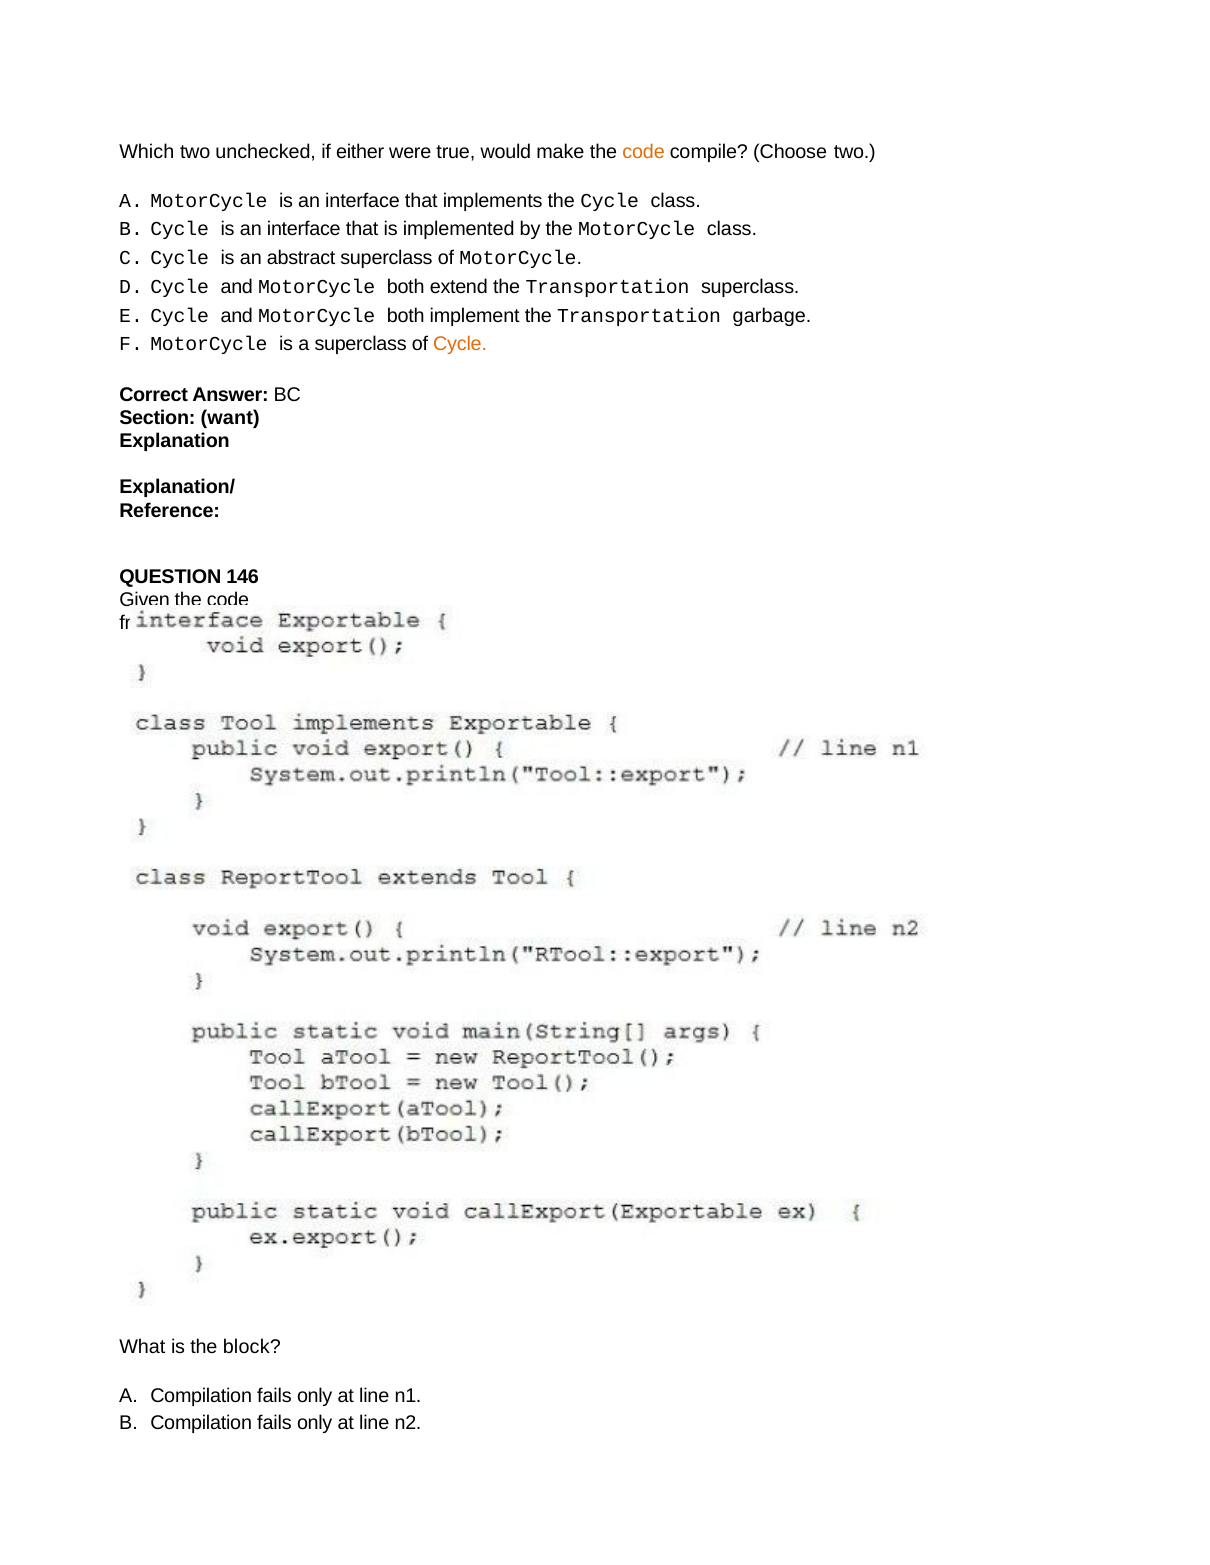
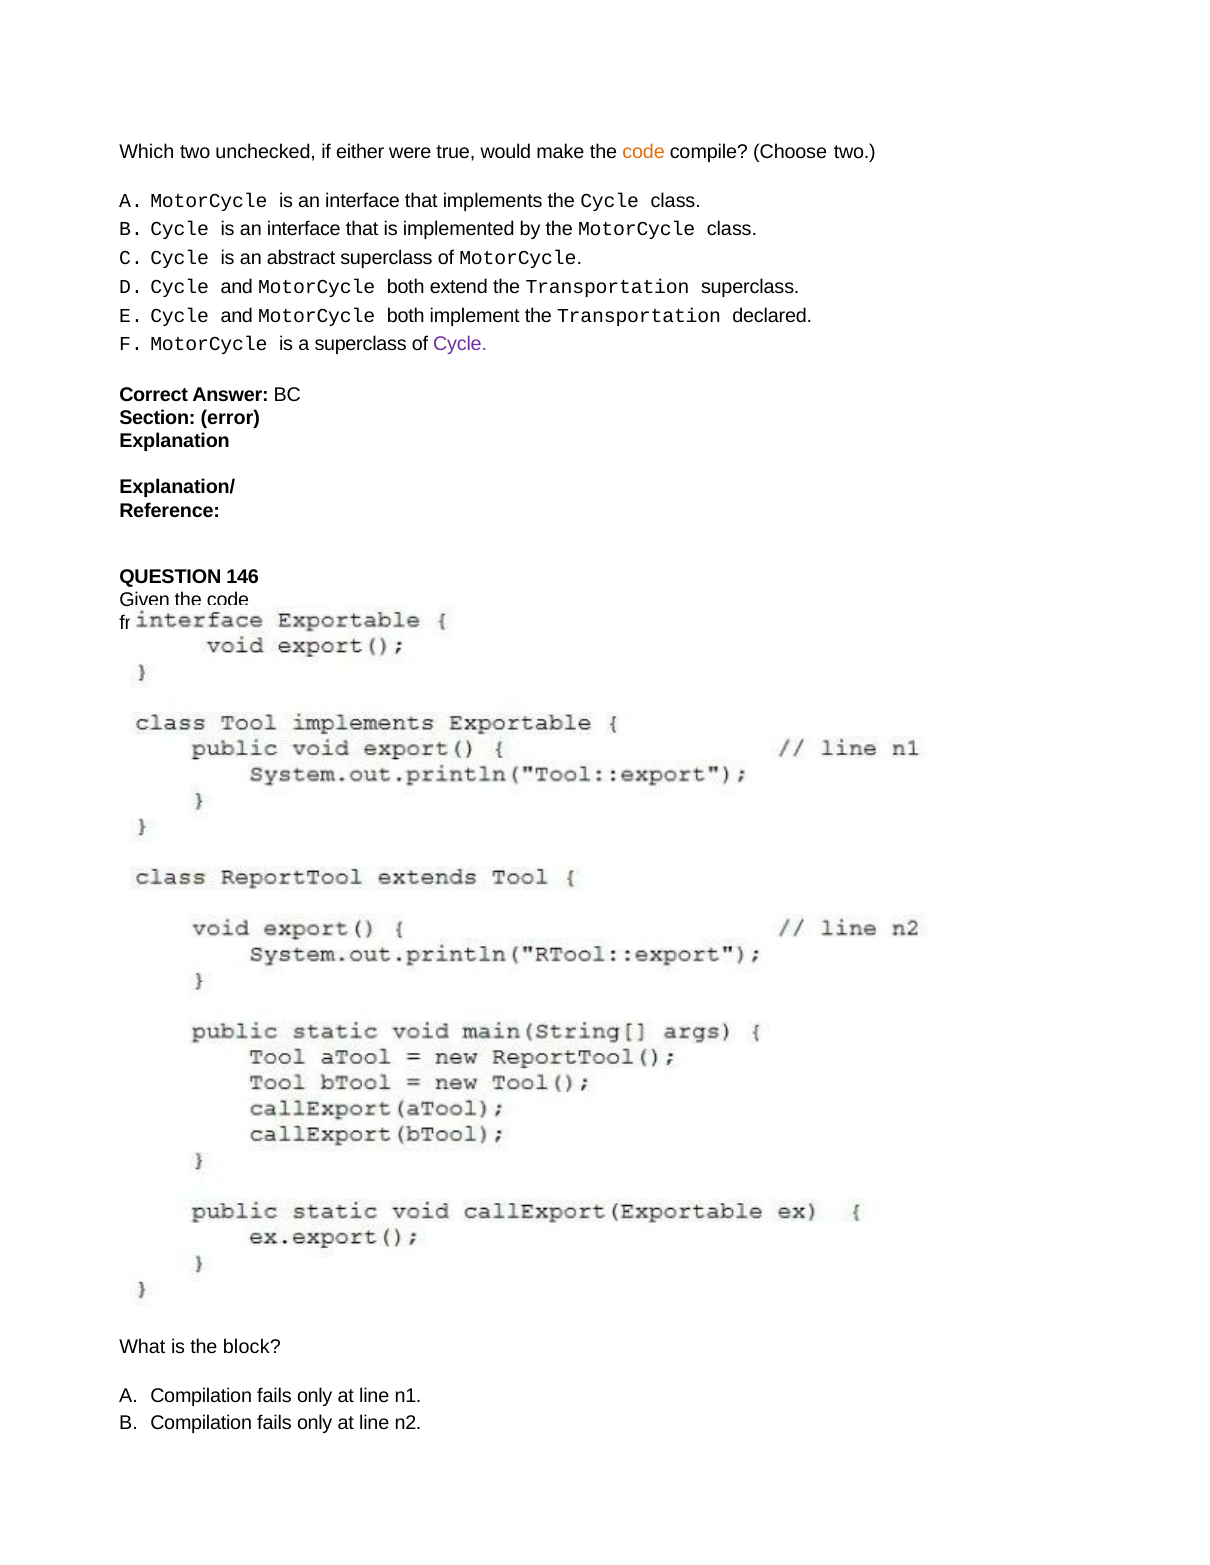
garbage: garbage -> declared (772, 316)
Cycle colour: orange -> purple (460, 344)
want: want -> error (230, 418)
